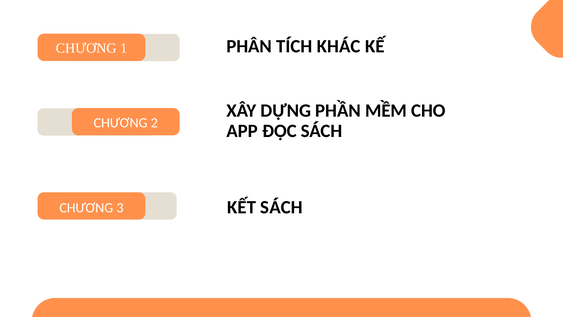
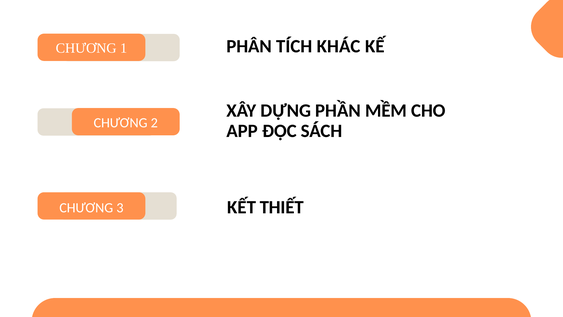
KẾT SÁCH: SÁCH -> THIẾT (282, 207)
